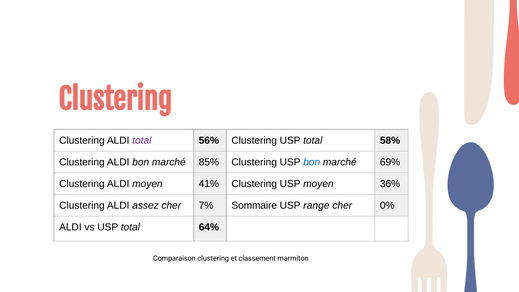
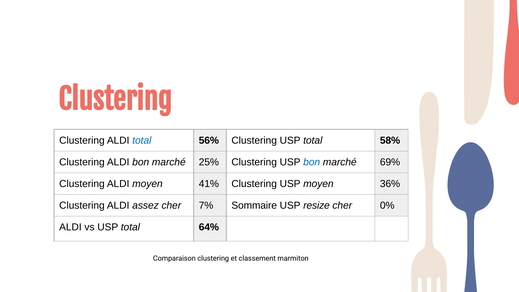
total colour: purple -> blue (142, 140)
85%: 85% -> 25% (209, 162)
range: range -> resize (317, 205)
